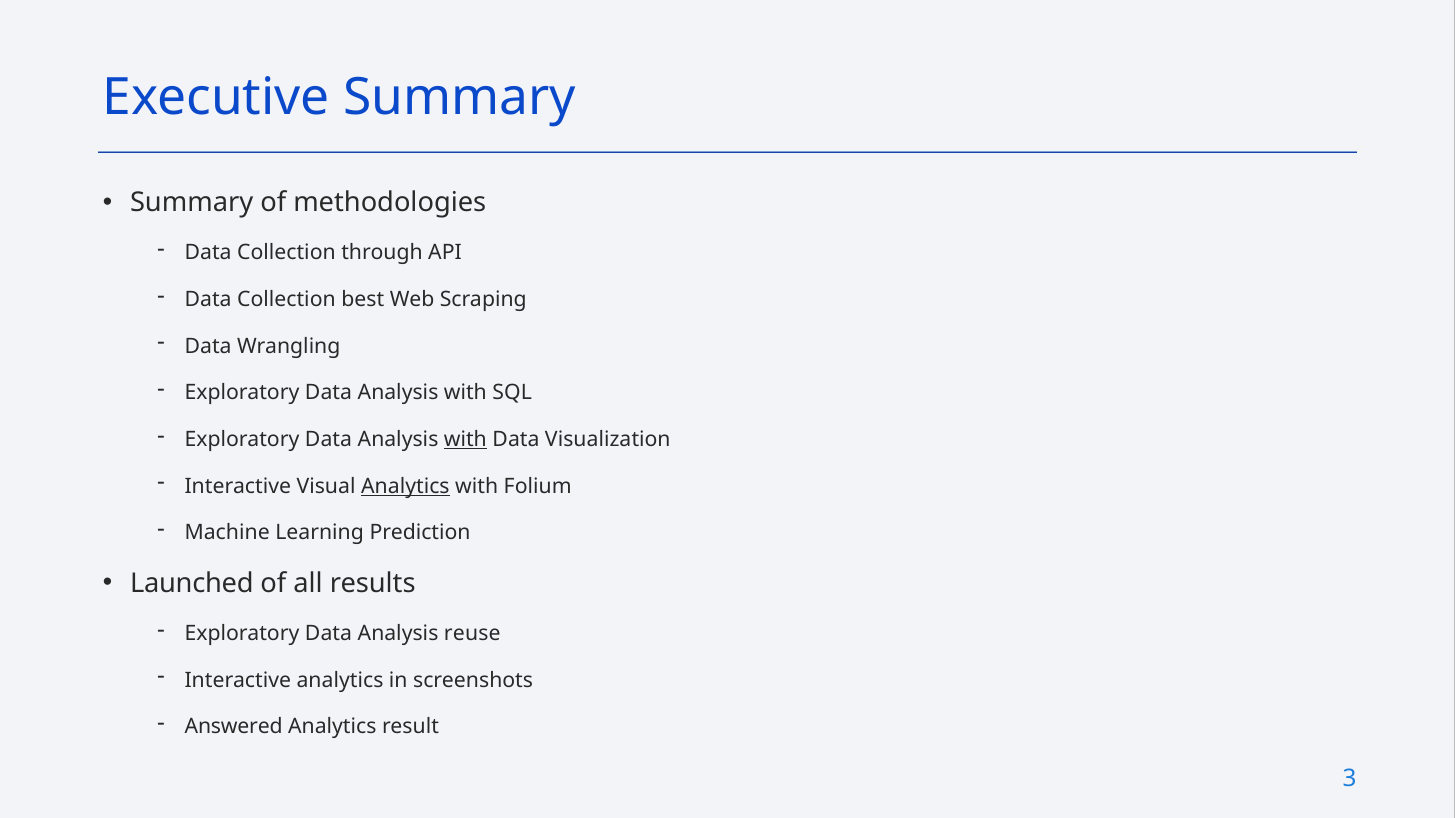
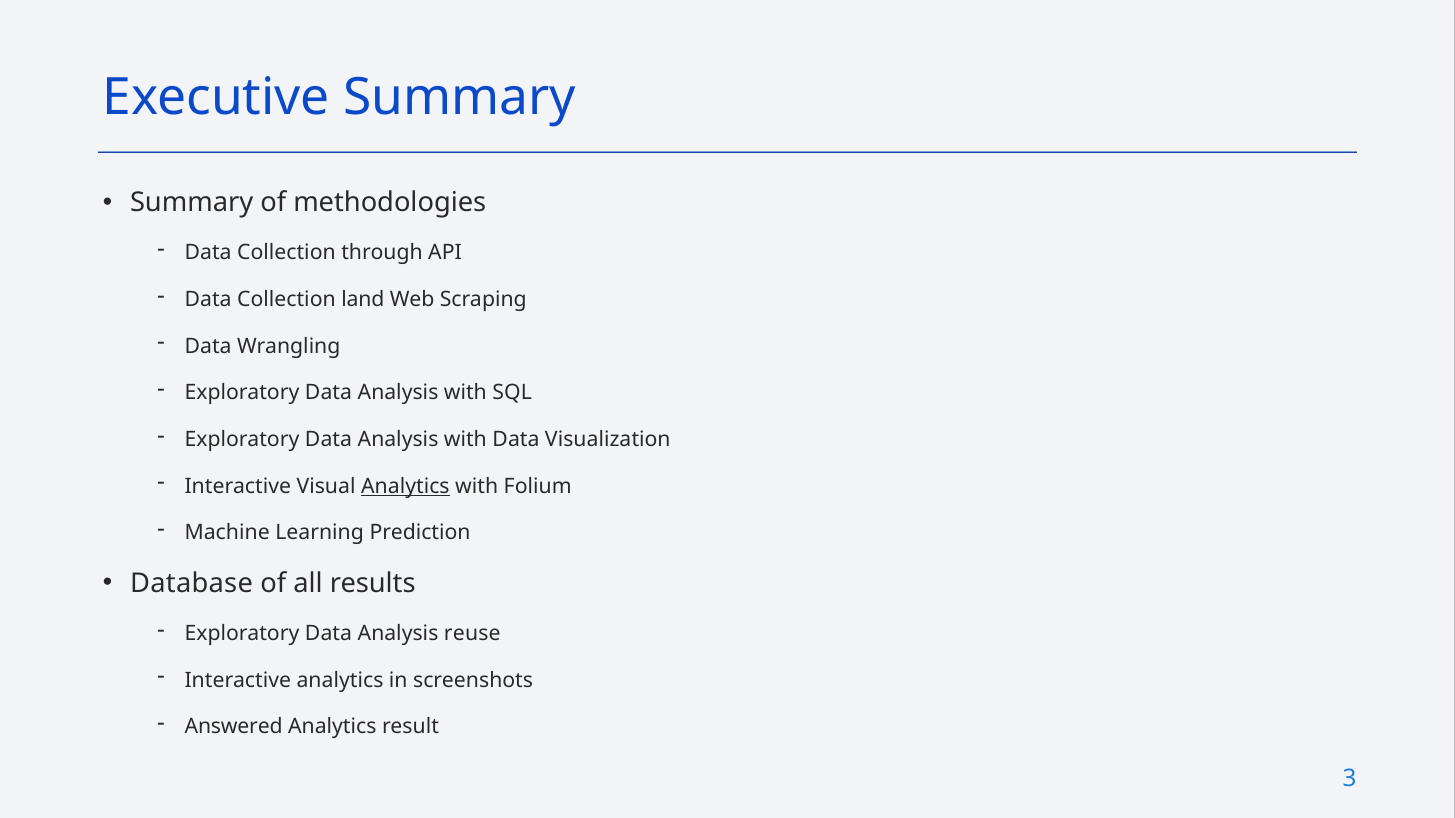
best: best -> land (363, 300)
with underline: present -> none (465, 440)
Launched: Launched -> Database (192, 584)
